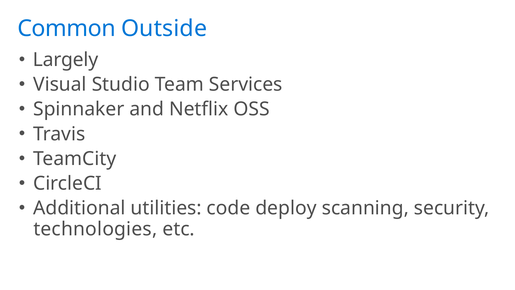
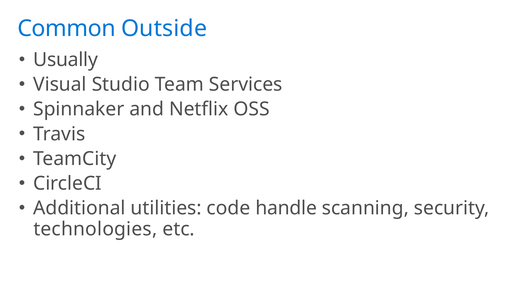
Largely: Largely -> Usually (66, 60)
deploy: deploy -> handle (286, 208)
